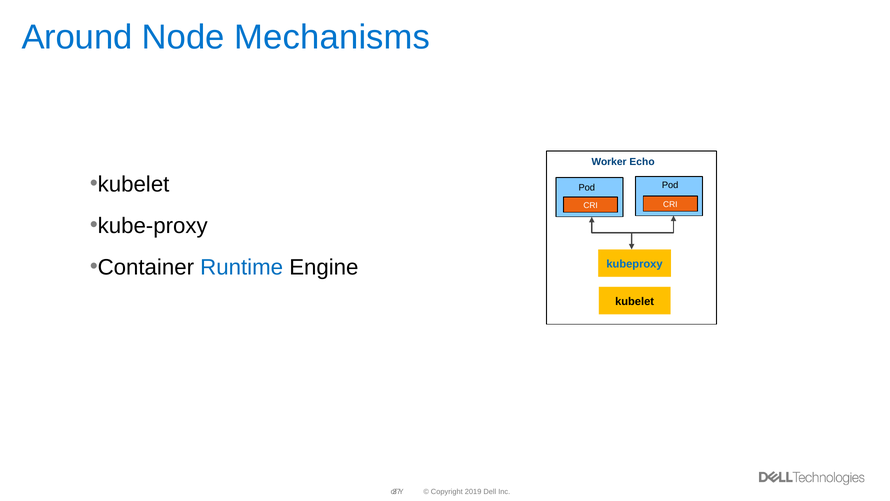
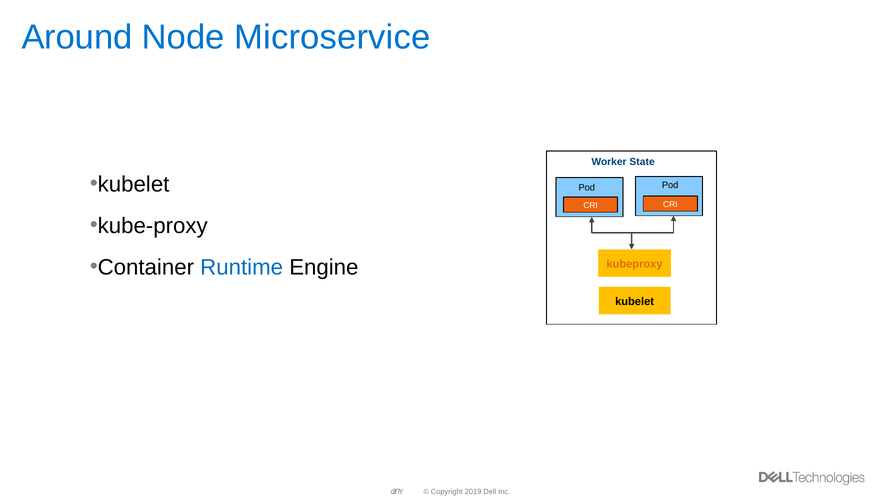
Mechanisms: Mechanisms -> Microservice (332, 37)
Echo: Echo -> State (642, 162)
kubeproxy colour: blue -> orange (635, 264)
